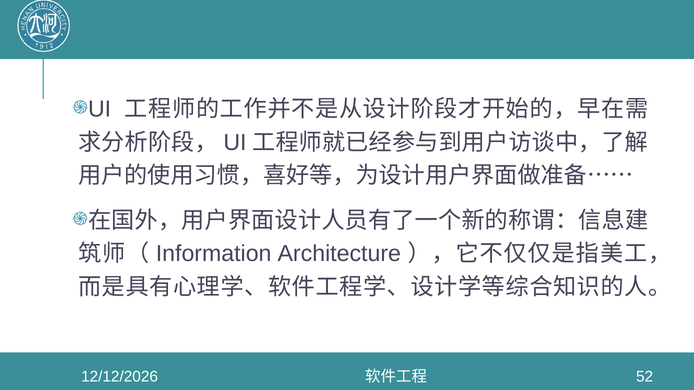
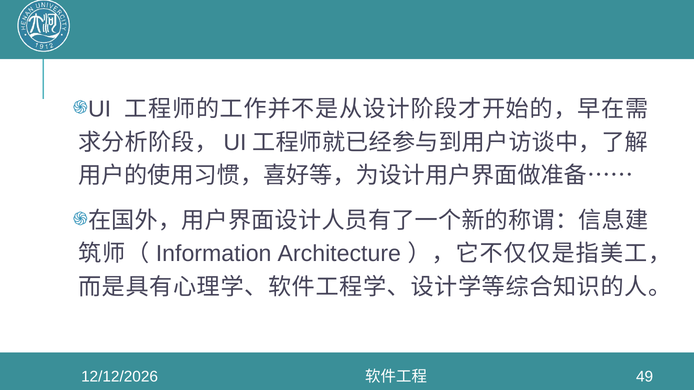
52: 52 -> 49 (645, 377)
